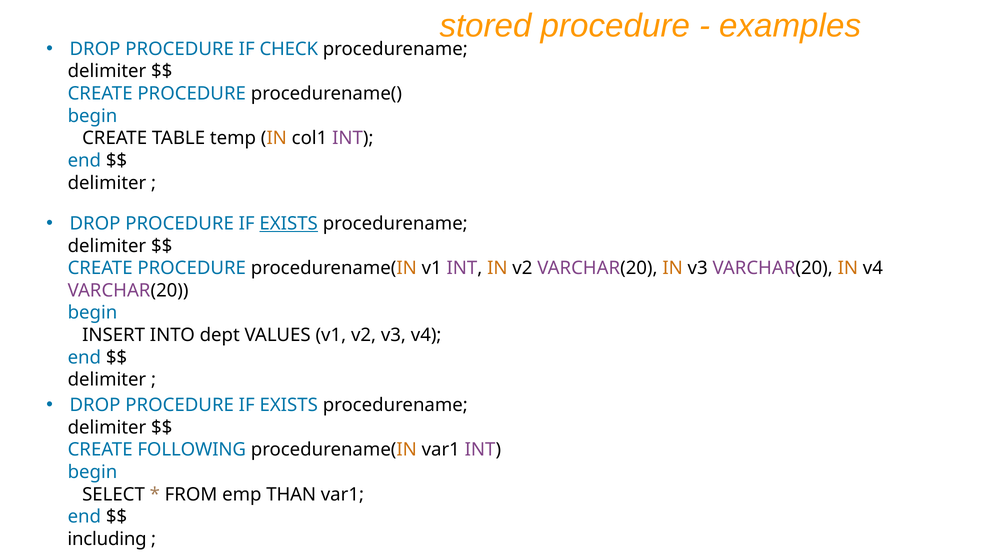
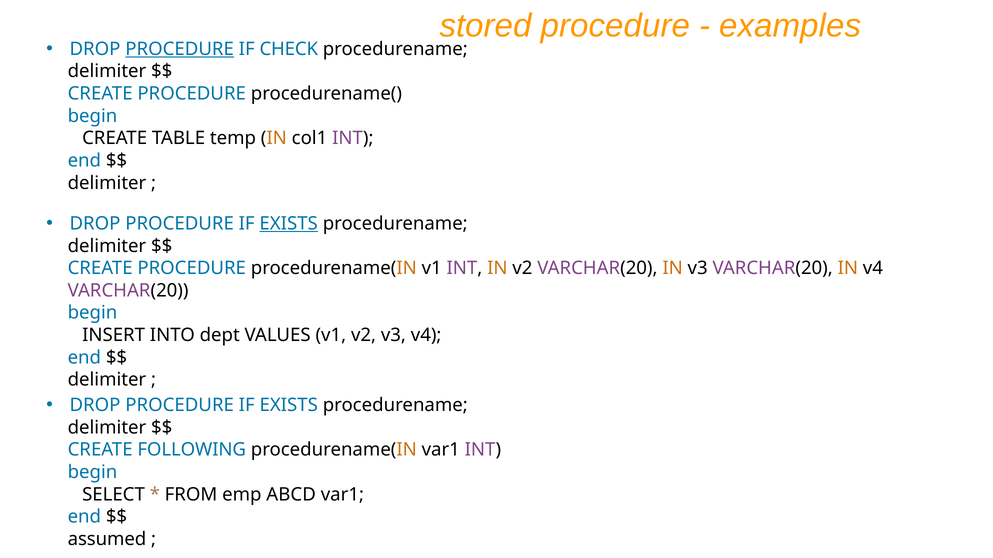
PROCEDURE underline: none -> present (180, 49)
THAN: THAN -> ABCD (291, 495)
including: including -> assumed (107, 540)
